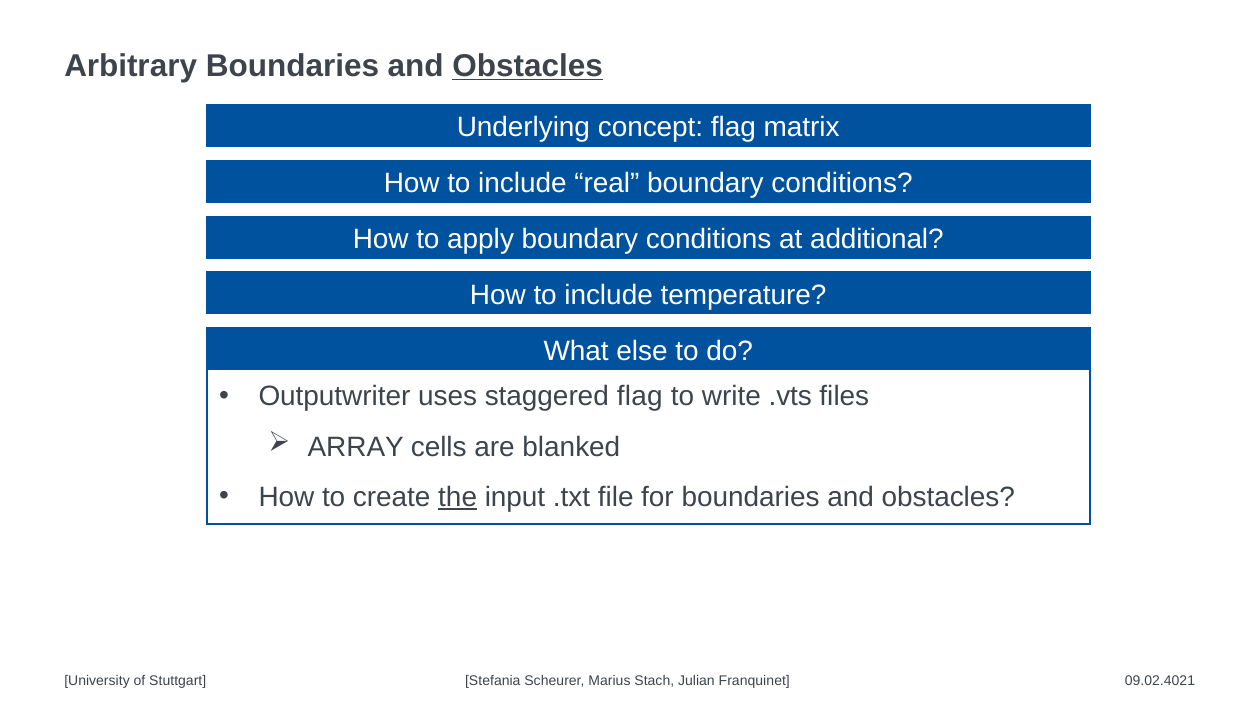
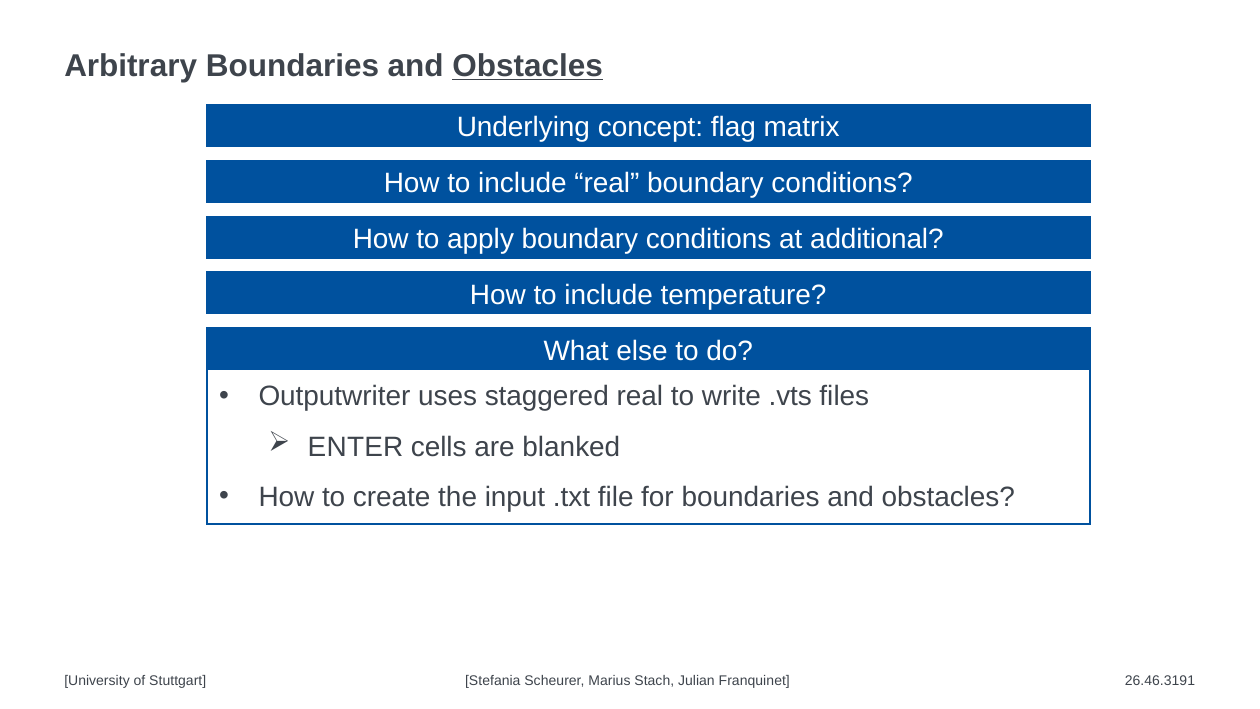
staggered flag: flag -> real (640, 396)
ARRAY: ARRAY -> ENTER (356, 447)
the underline: present -> none (458, 497)
09.02.4021: 09.02.4021 -> 26.46.3191 (1160, 681)
